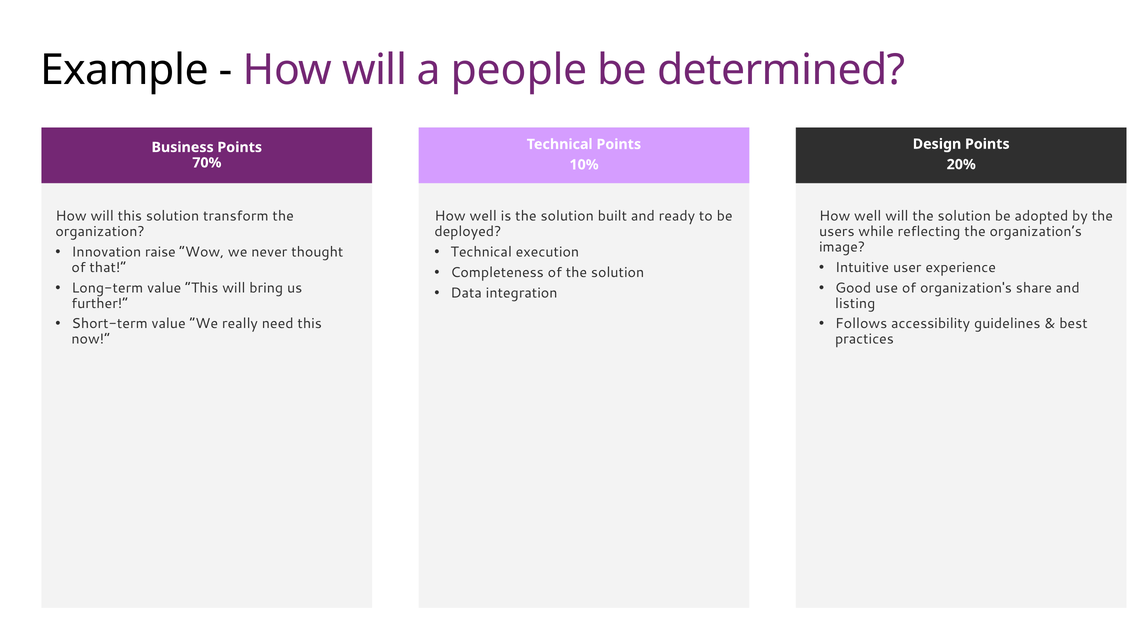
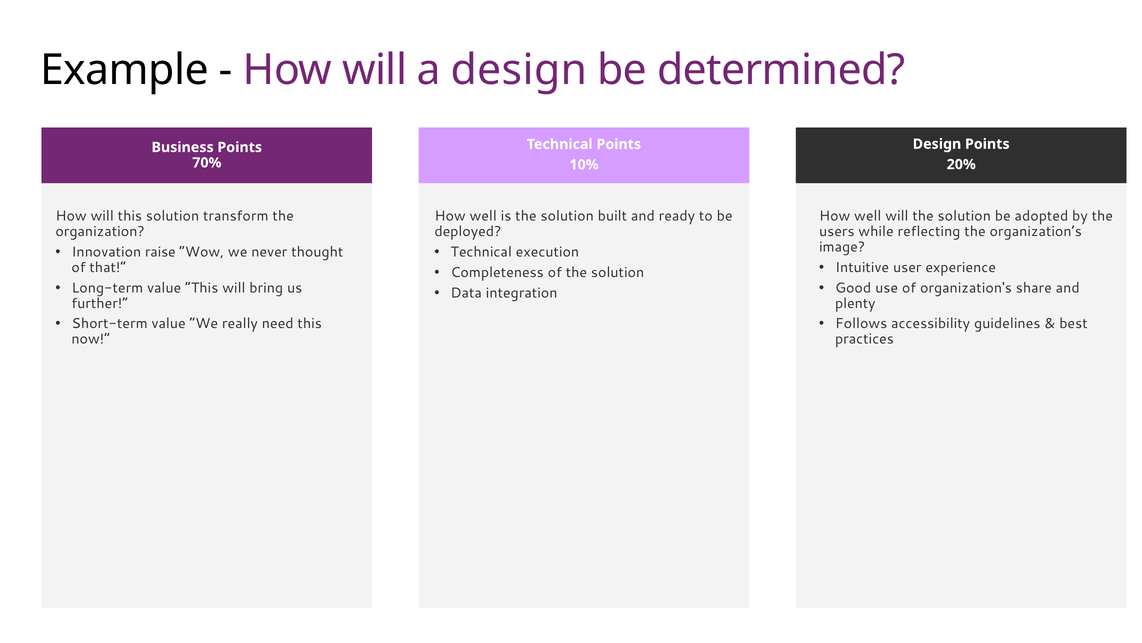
a people: people -> design (519, 70)
listing: listing -> plenty (855, 303)
